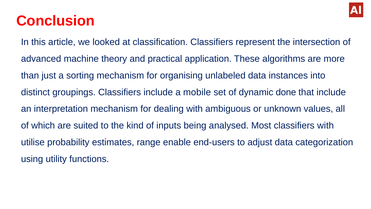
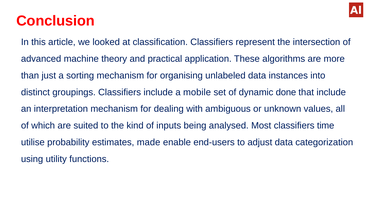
classifiers with: with -> time (326, 125)
range: range -> made (149, 142)
